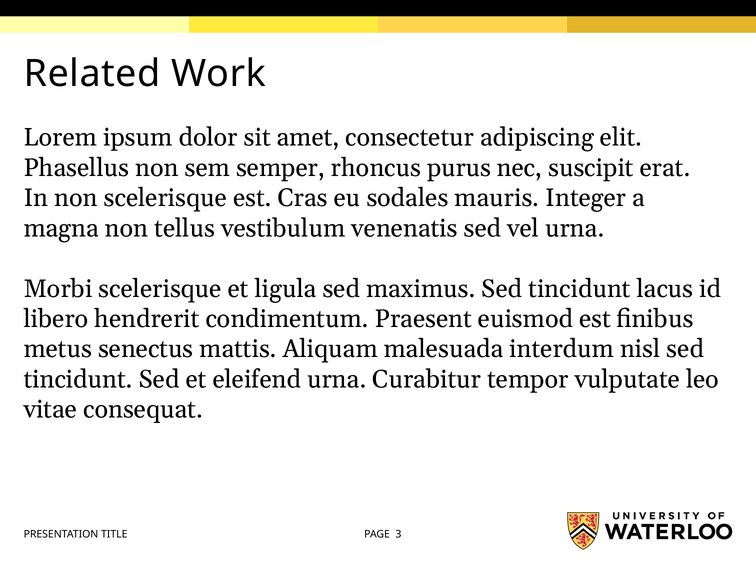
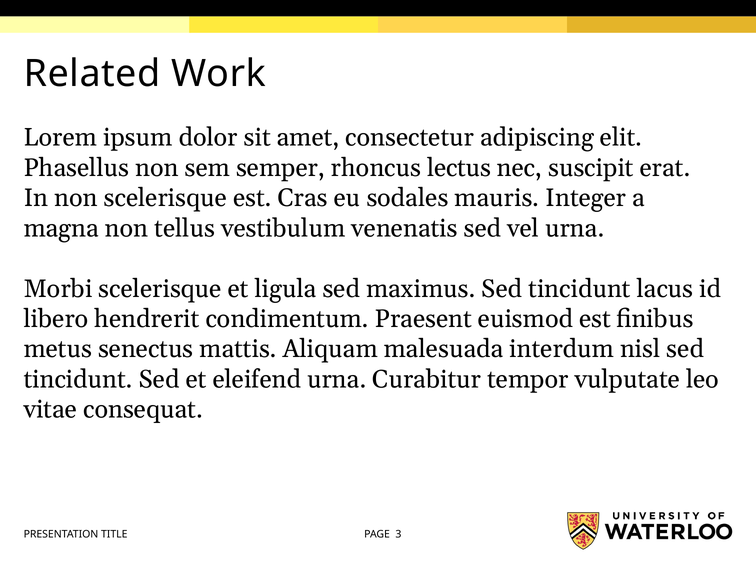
purus: purus -> lectus (459, 168)
